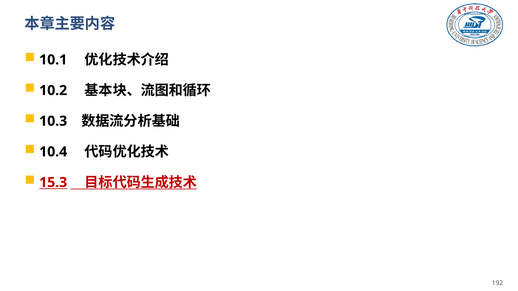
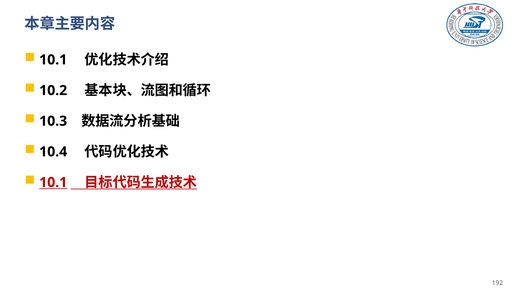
15.3: 15.3 -> 10.1 (53, 183)
